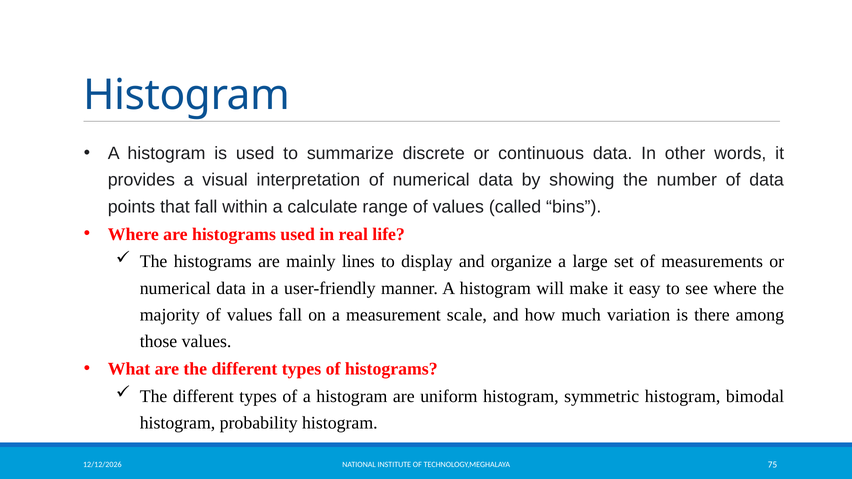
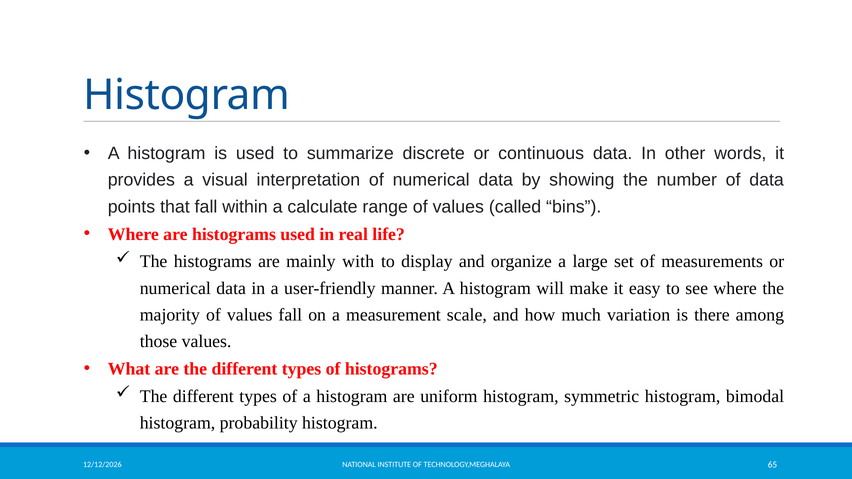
lines: lines -> with (358, 262)
75: 75 -> 65 (772, 465)
